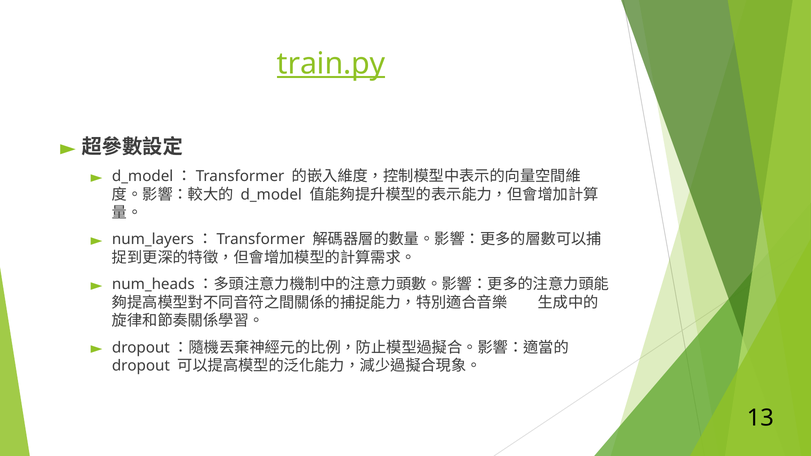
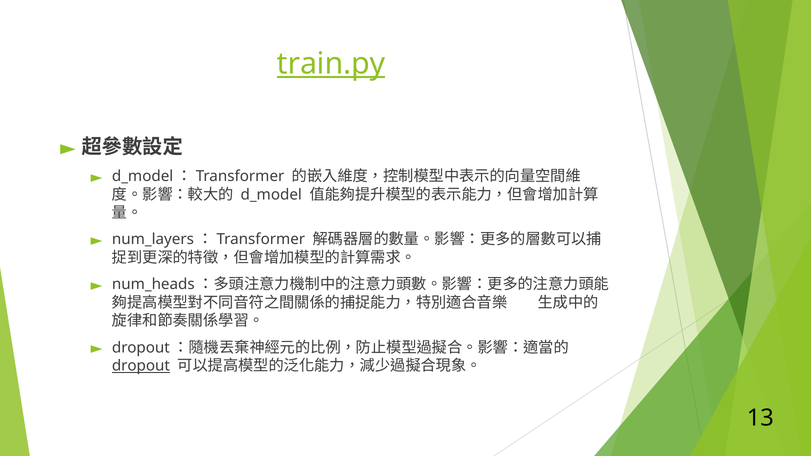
dropout underline: none -> present (141, 366)
